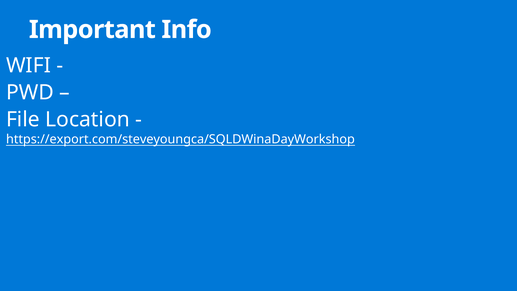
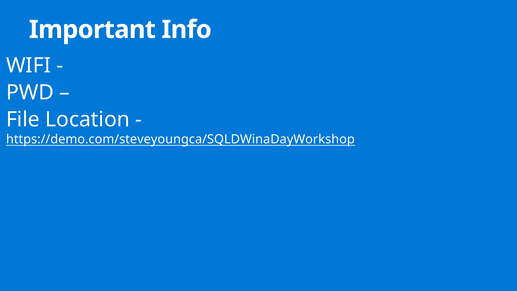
https://export.com/steveyoungca/SQLDWinaDayWorkshop: https://export.com/steveyoungca/SQLDWinaDayWorkshop -> https://demo.com/steveyoungca/SQLDWinaDayWorkshop (180, 139)
